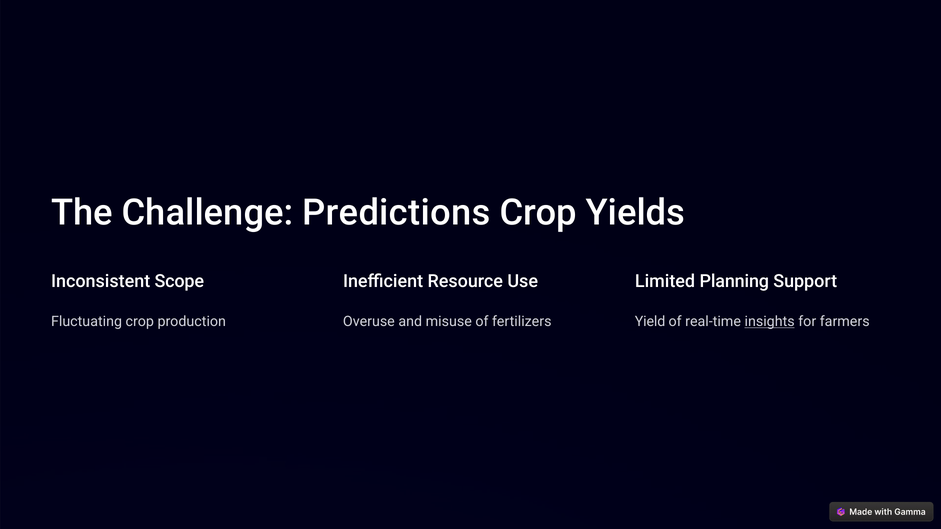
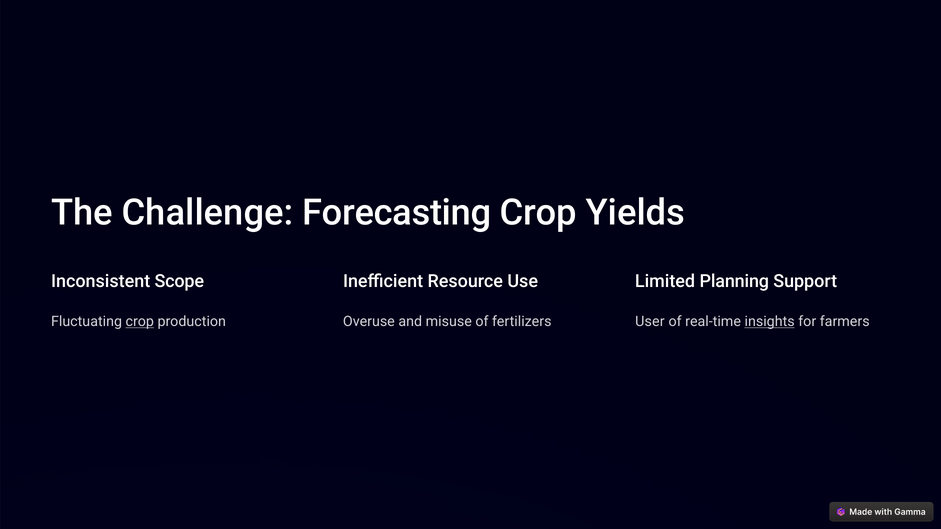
Predictions: Predictions -> Forecasting (397, 213)
crop underline: none -> present (140, 322)
Yield: Yield -> User (650, 322)
